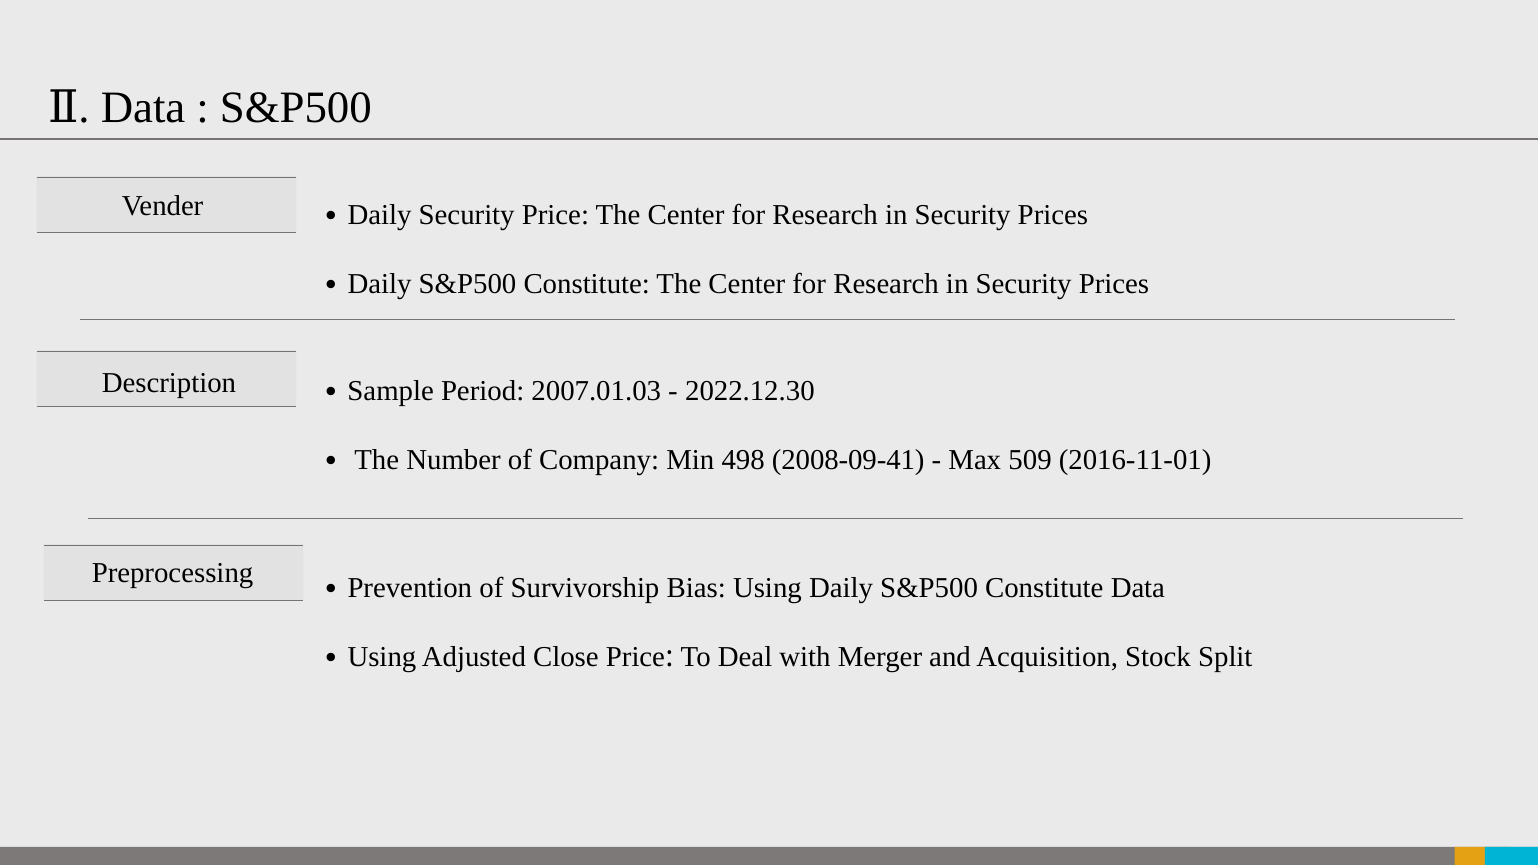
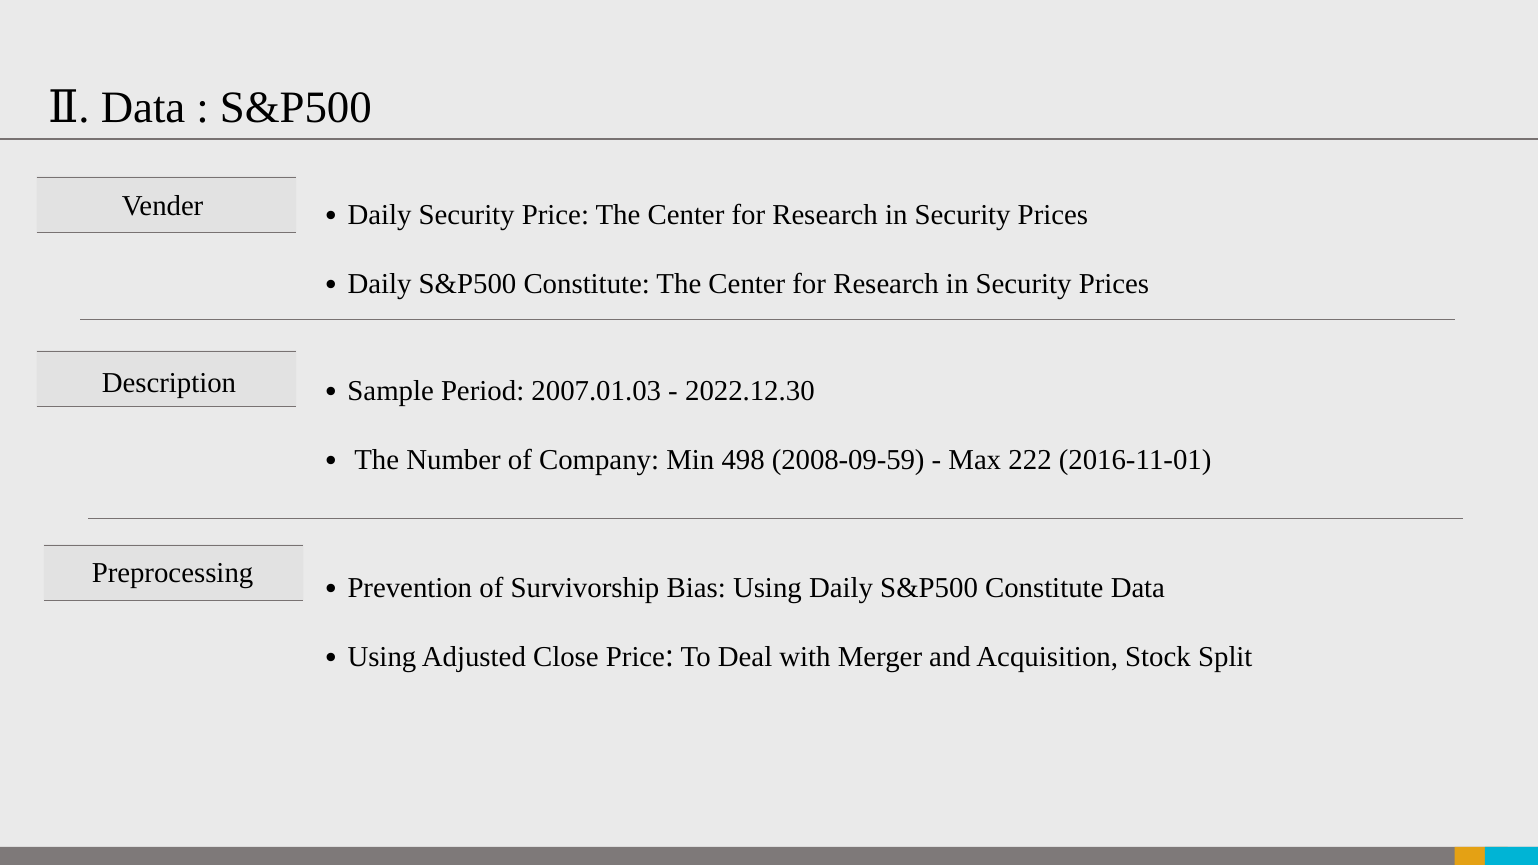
2008-09-41: 2008-09-41 -> 2008-09-59 (848, 460)
509: 509 -> 222 (1030, 460)
